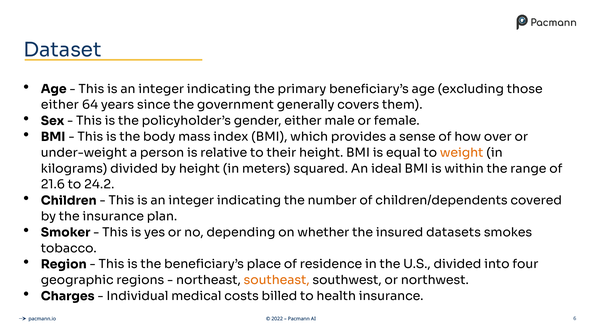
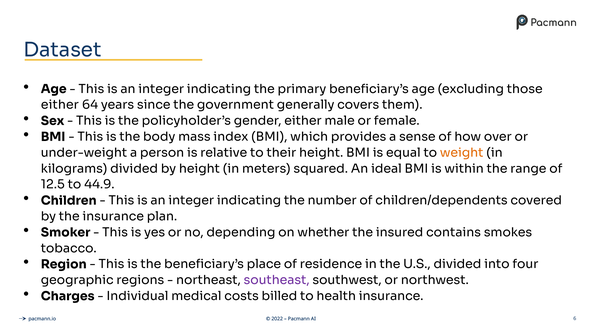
21.6: 21.6 -> 12.5 (53, 184)
24.2: 24.2 -> 44.9 (99, 184)
datasets: datasets -> contains (454, 232)
southeast colour: orange -> purple (277, 280)
